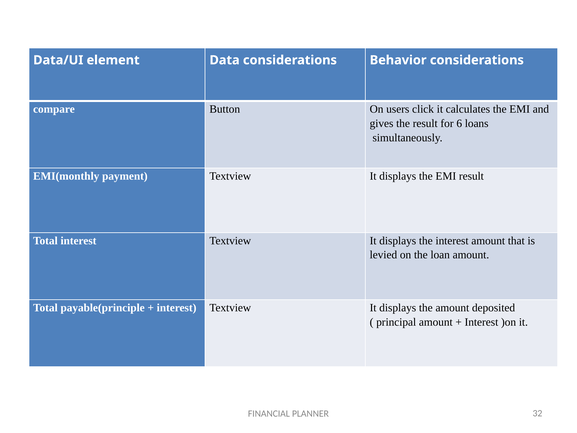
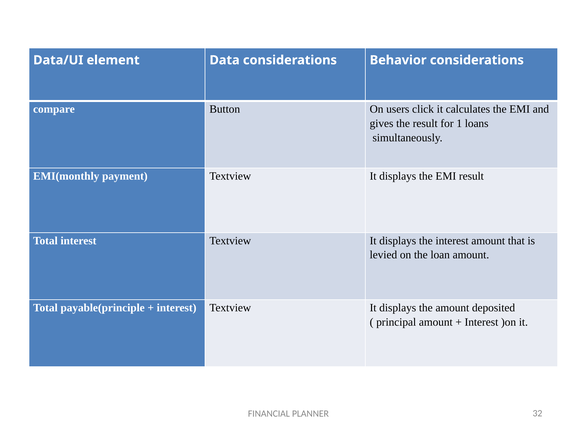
6: 6 -> 1 (459, 123)
